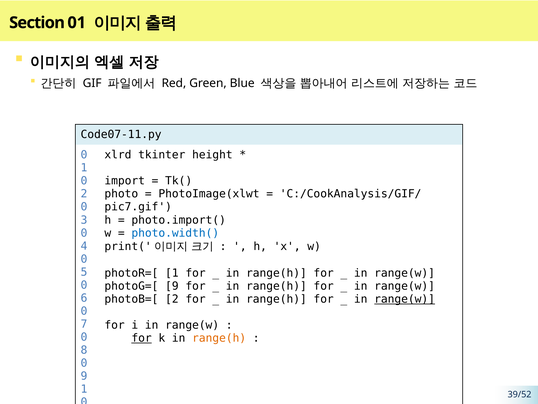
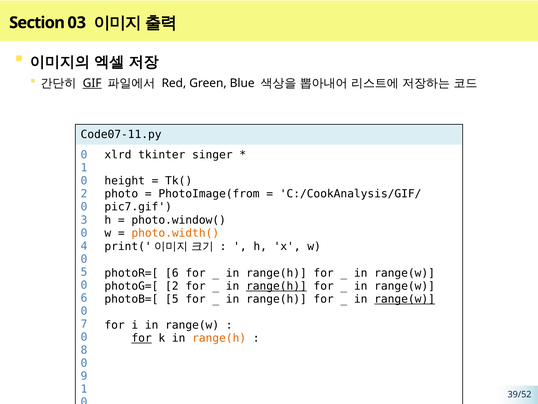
01: 01 -> 03 (77, 23)
GIF underline: none -> present (92, 83)
height: height -> singer (212, 155)
import: import -> height (125, 181)
PhotoImage(xlwt: PhotoImage(xlwt -> PhotoImage(from (209, 194)
photo.import(: photo.import( -> photo.window( (179, 220)
photo.width( colour: blue -> orange (175, 233)
photoR=[ 1: 1 -> 6 (172, 273)
photoG=[ 9: 9 -> 2 (172, 286)
range(h underline: none -> present (276, 286)
photoB=[ 2: 2 -> 5 (172, 299)
